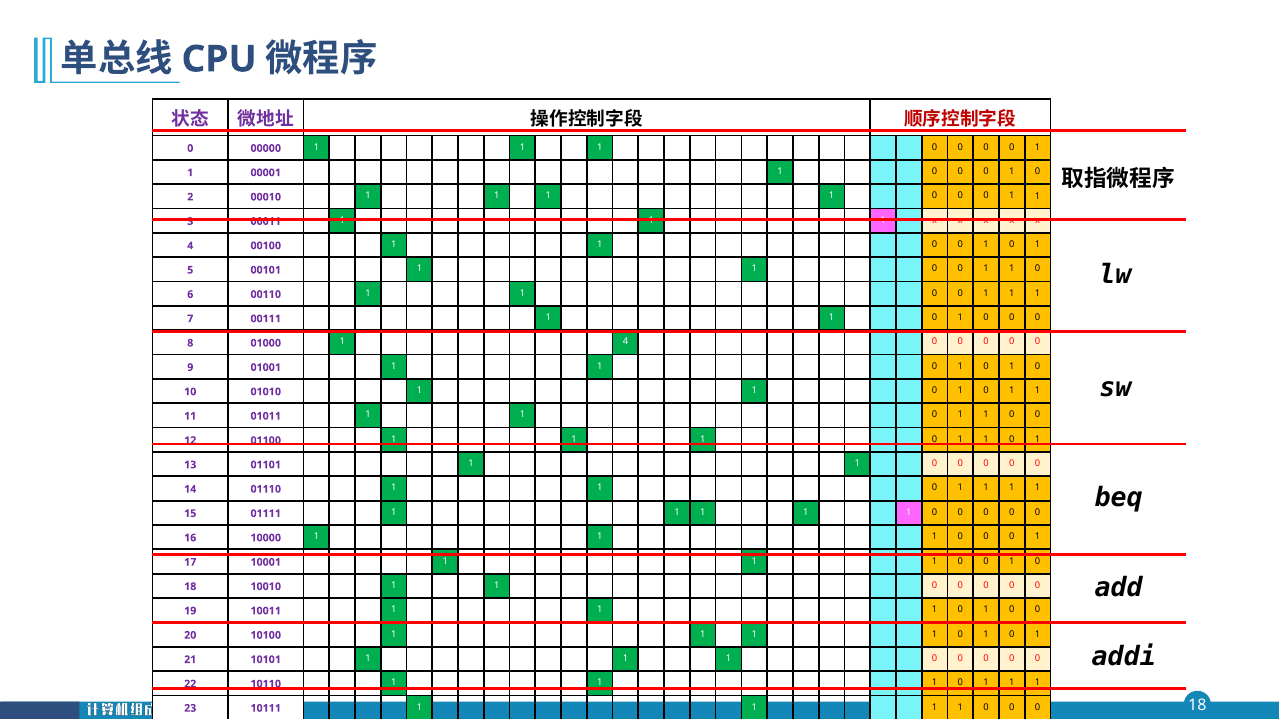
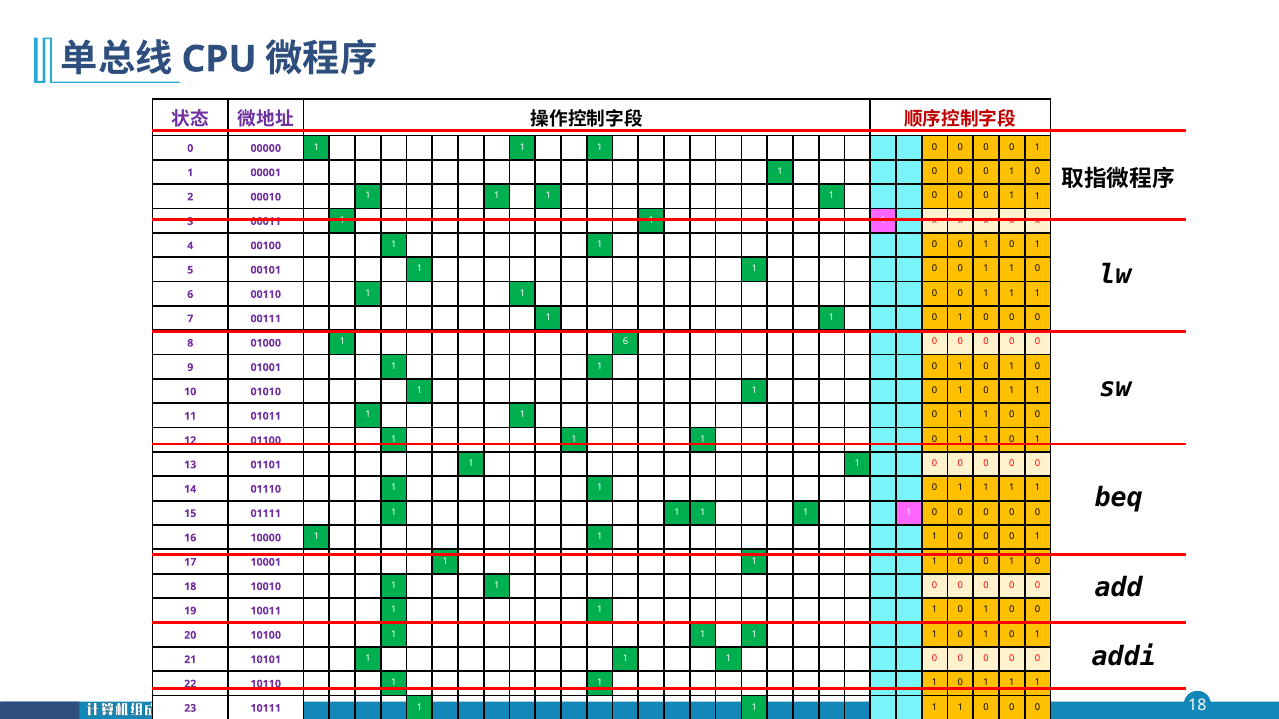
1 4: 4 -> 6 (625, 342)
